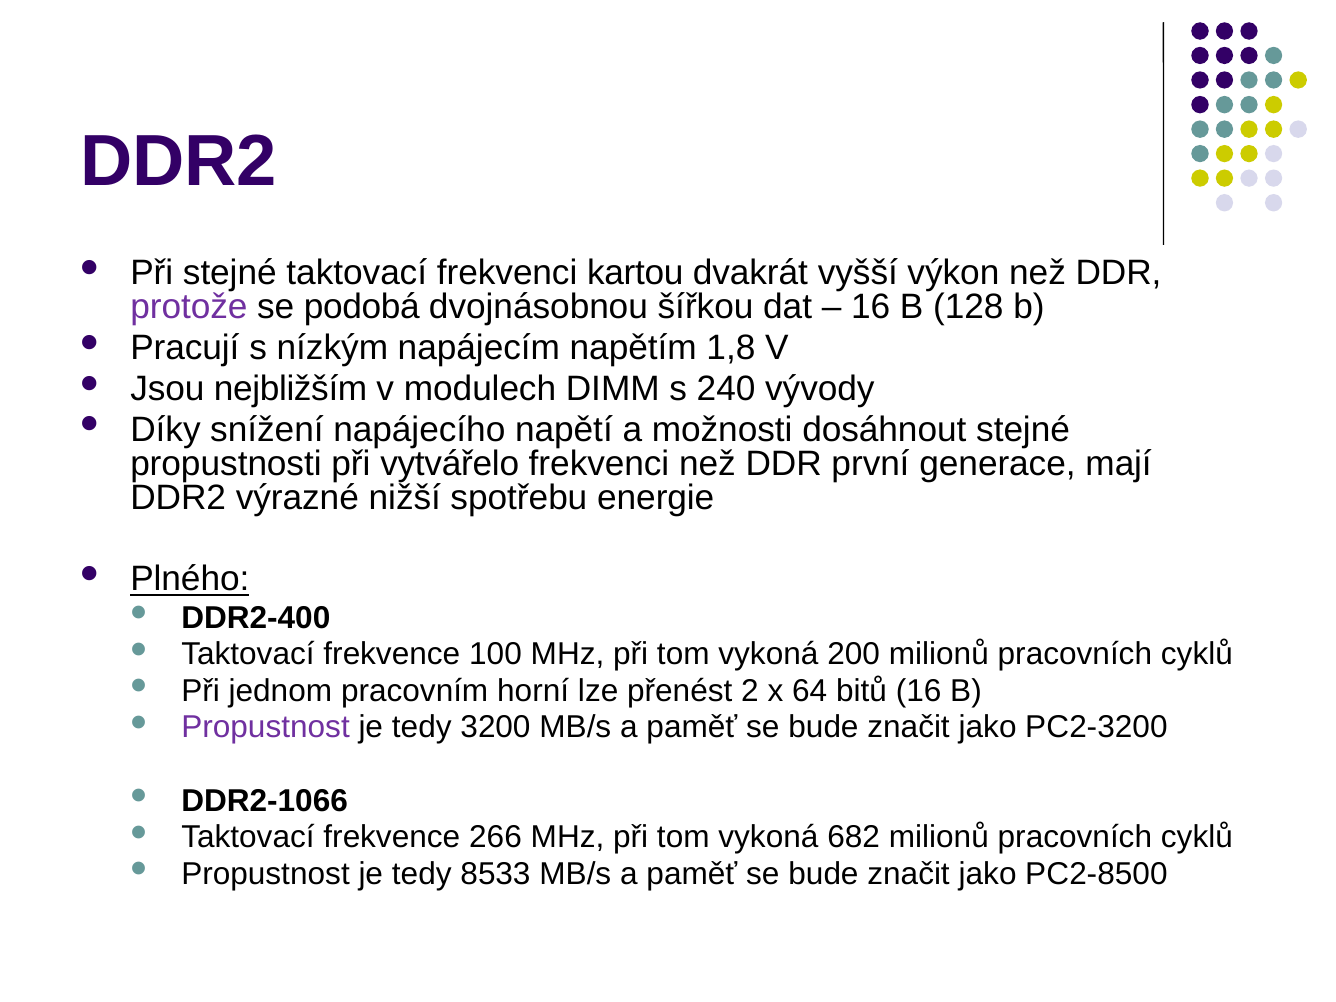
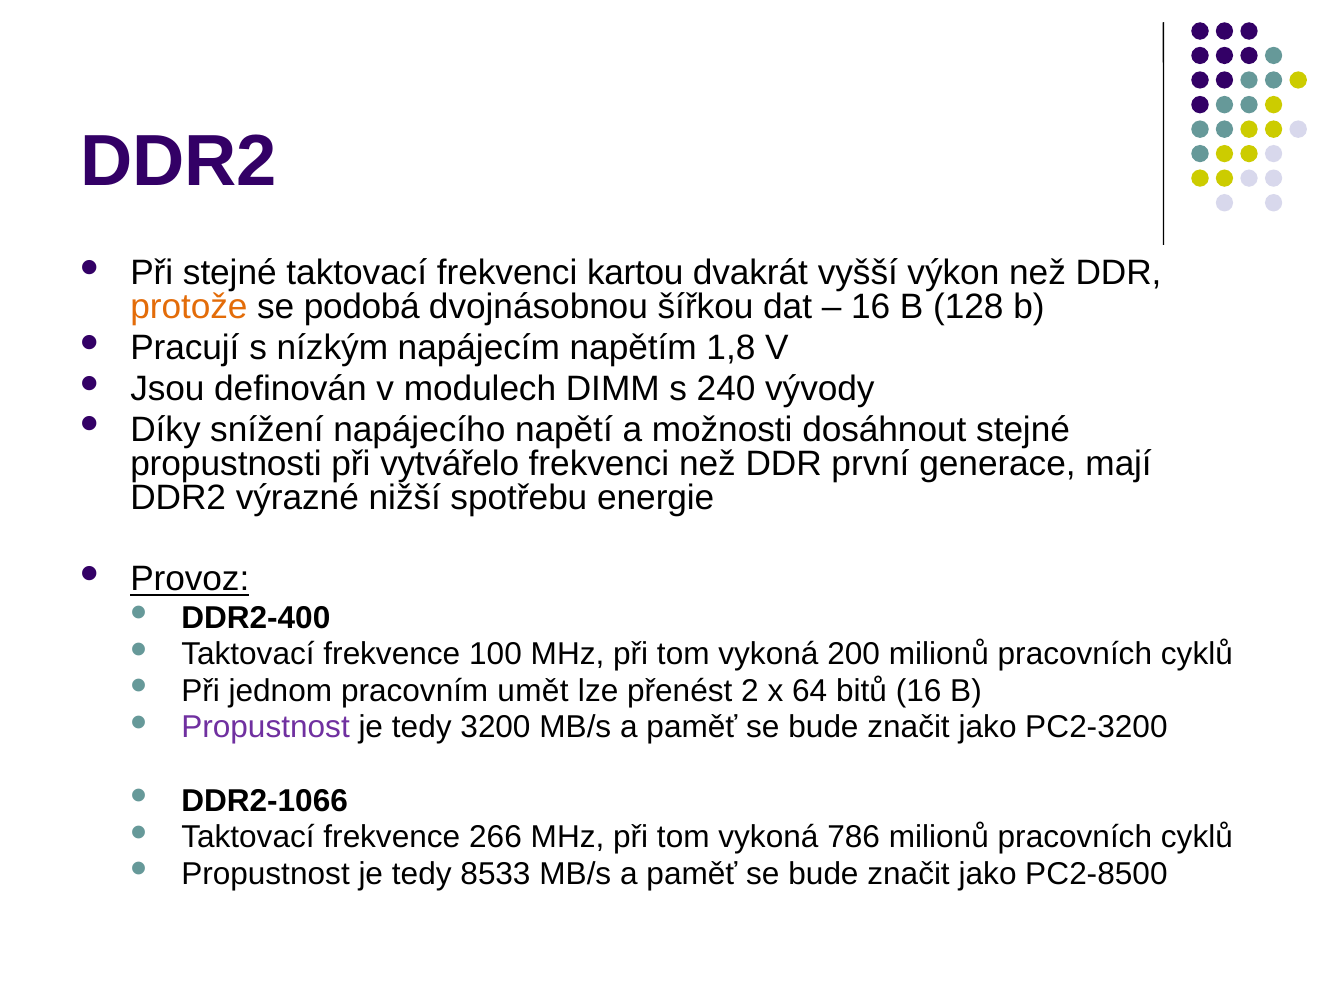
protože colour: purple -> orange (189, 307)
nejbližším: nejbližším -> definován (290, 389)
Plného: Plného -> Provoz (190, 579)
horní: horní -> umět (533, 691)
682: 682 -> 786 (854, 837)
